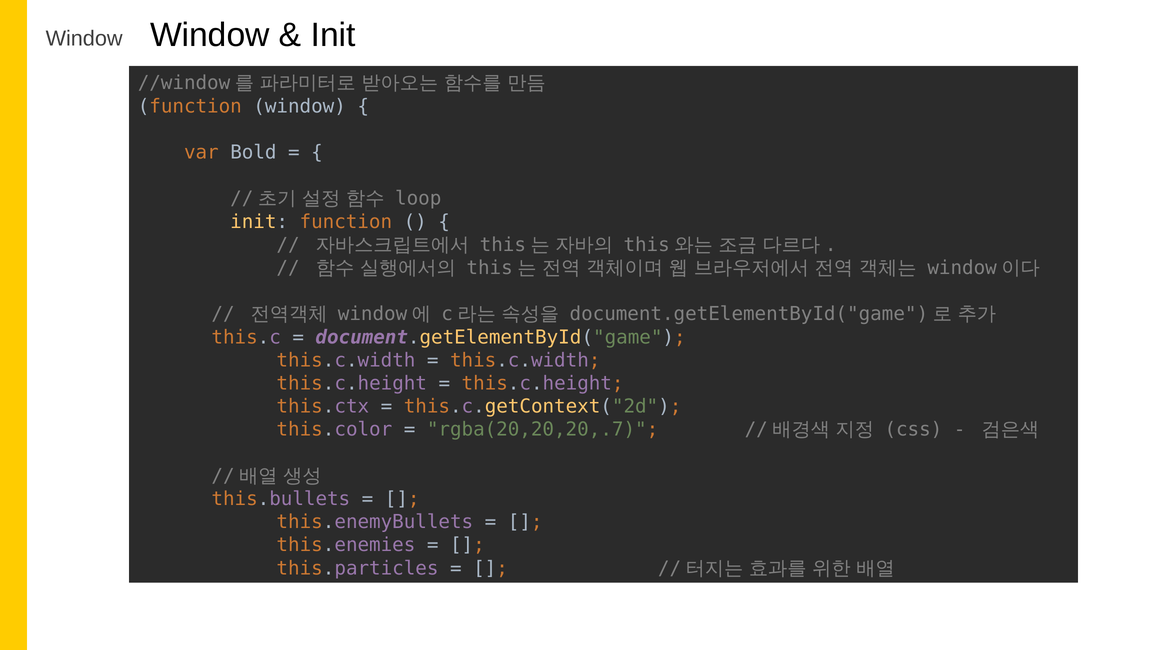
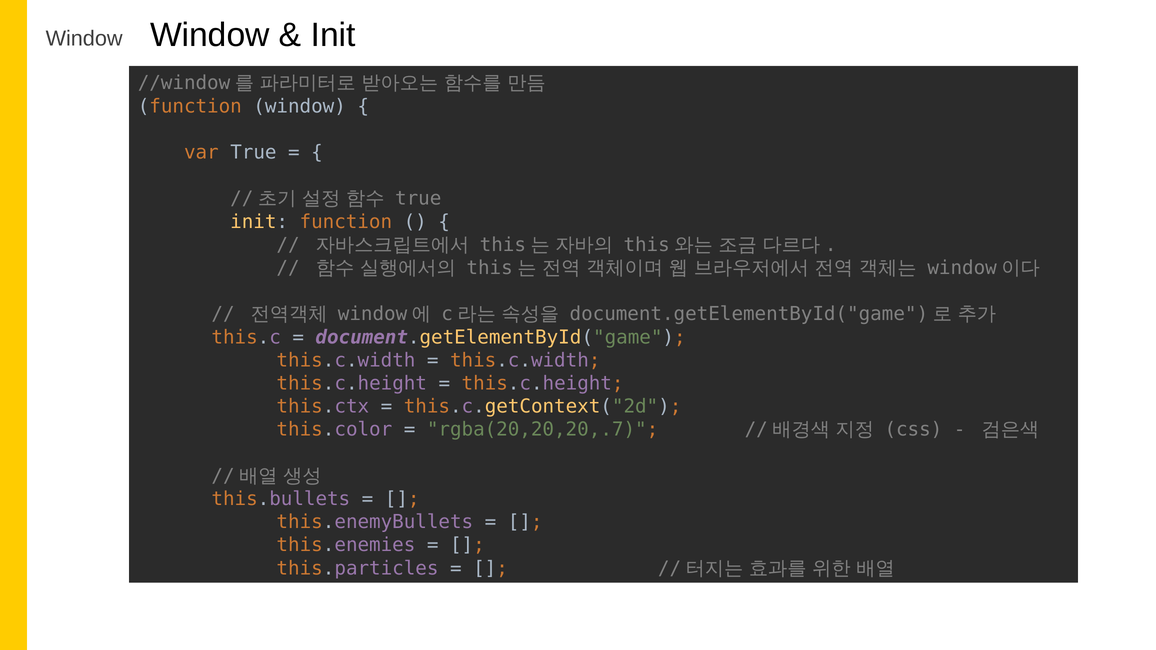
var Bold: Bold -> True (253, 152)
loop: loop -> true (418, 199)
